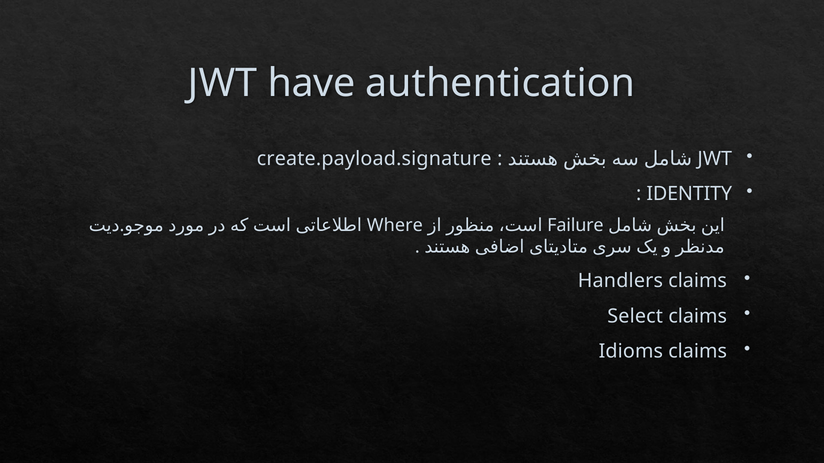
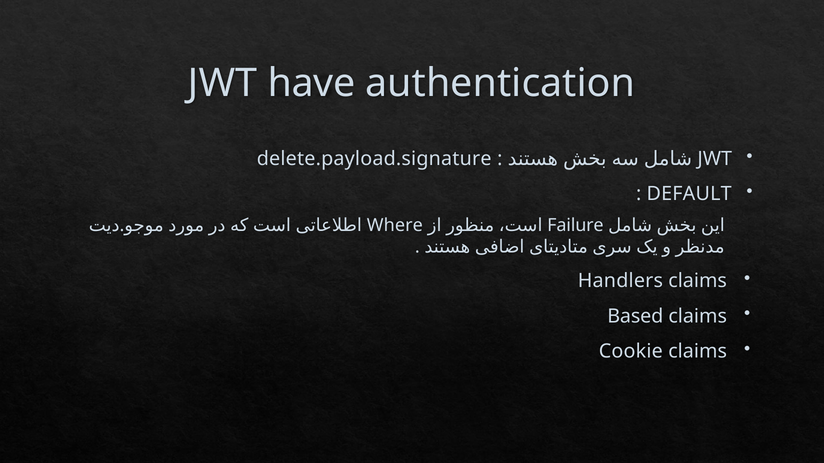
create.payload.signature: create.payload.signature -> delete.payload.signature (374, 159)
IDENTITY: IDENTITY -> DEFAULT (689, 194)
Select: Select -> Based (635, 316)
Idioms: Idioms -> Cookie (631, 352)
